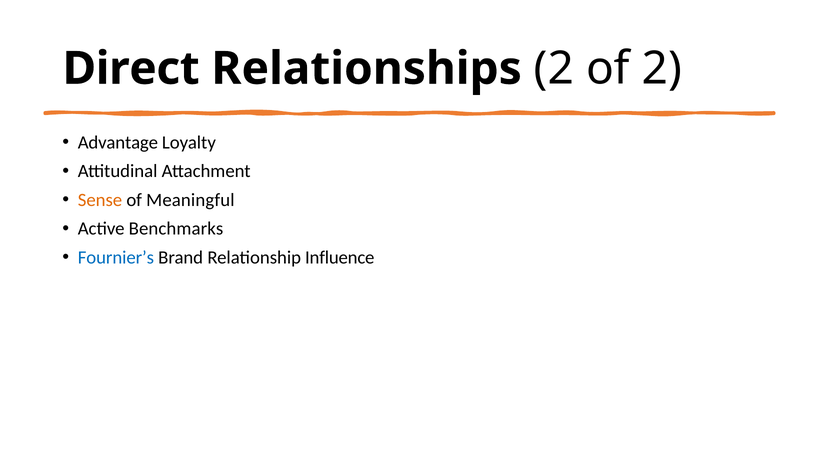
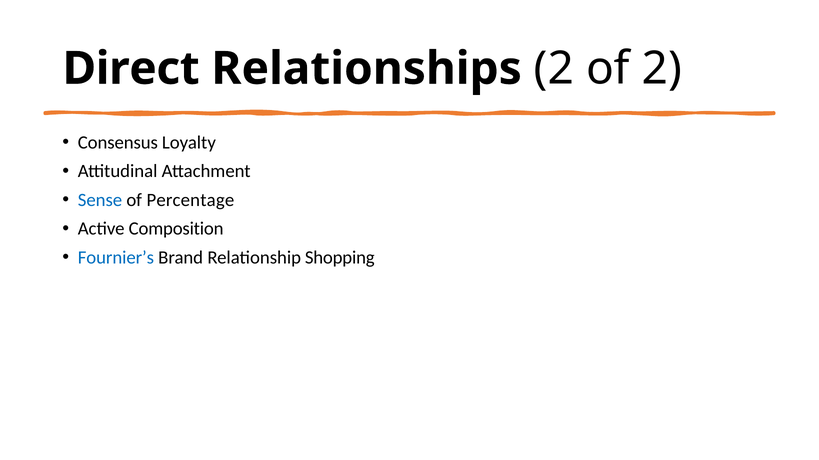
Advantage: Advantage -> Consensus (118, 143)
Sense colour: orange -> blue (100, 200)
Meaningful: Meaningful -> Percentage (190, 200)
Benchmarks: Benchmarks -> Composition (176, 229)
Influence: Influence -> Shopping (340, 258)
